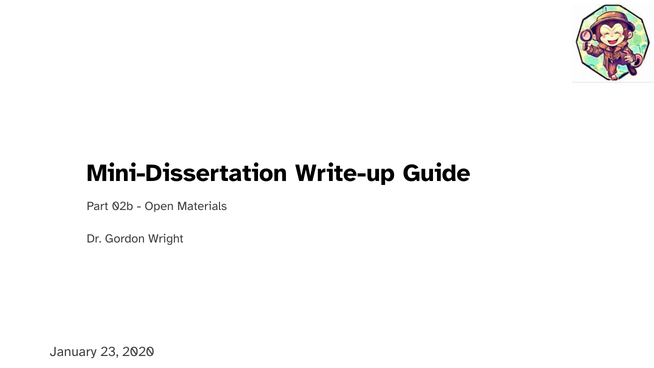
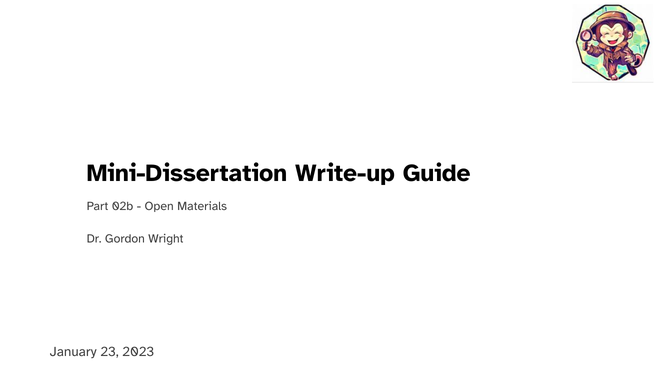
2020: 2020 -> 2023 (138, 352)
